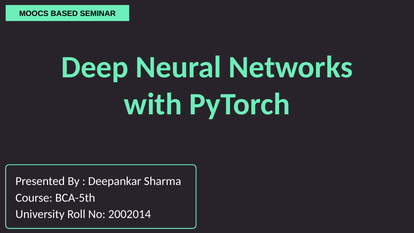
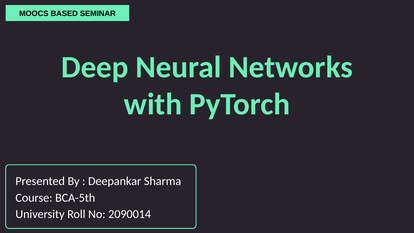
2002014: 2002014 -> 2090014 (130, 214)
